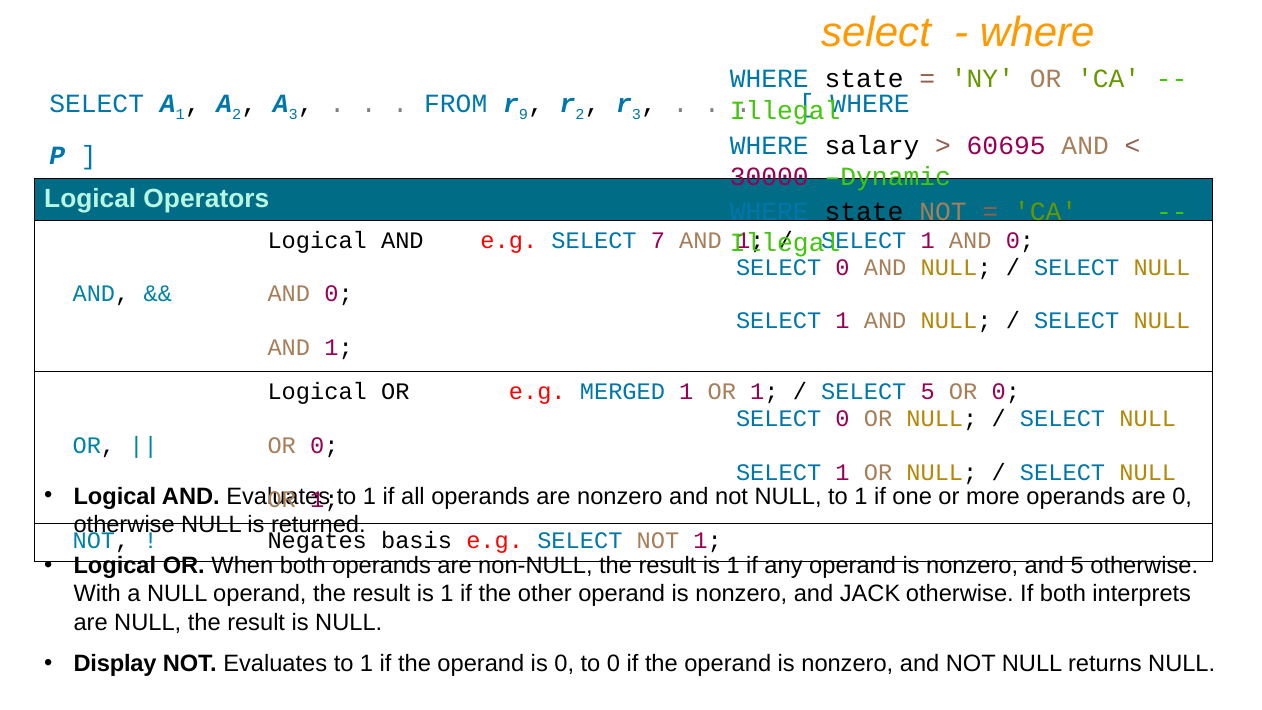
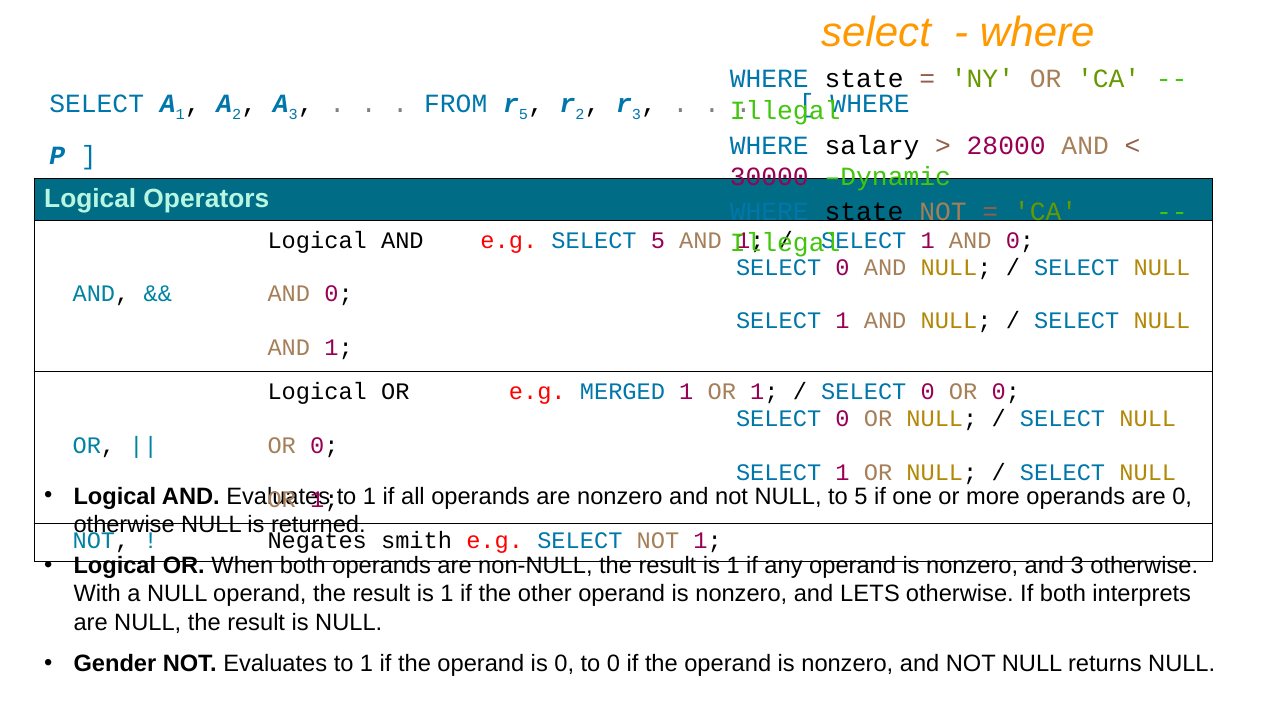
9: 9 -> 5 (524, 114)
60695: 60695 -> 28000 (1006, 145)
SELECT 7: 7 -> 5 (658, 240)
5: 5 -> 0 (928, 392)
NULL to 1: 1 -> 5 (861, 496)
basis: basis -> smith (417, 541)
and 5: 5 -> 3 (1077, 566)
JACK: JACK -> LETS (870, 594)
Display: Display -> Gender (115, 663)
